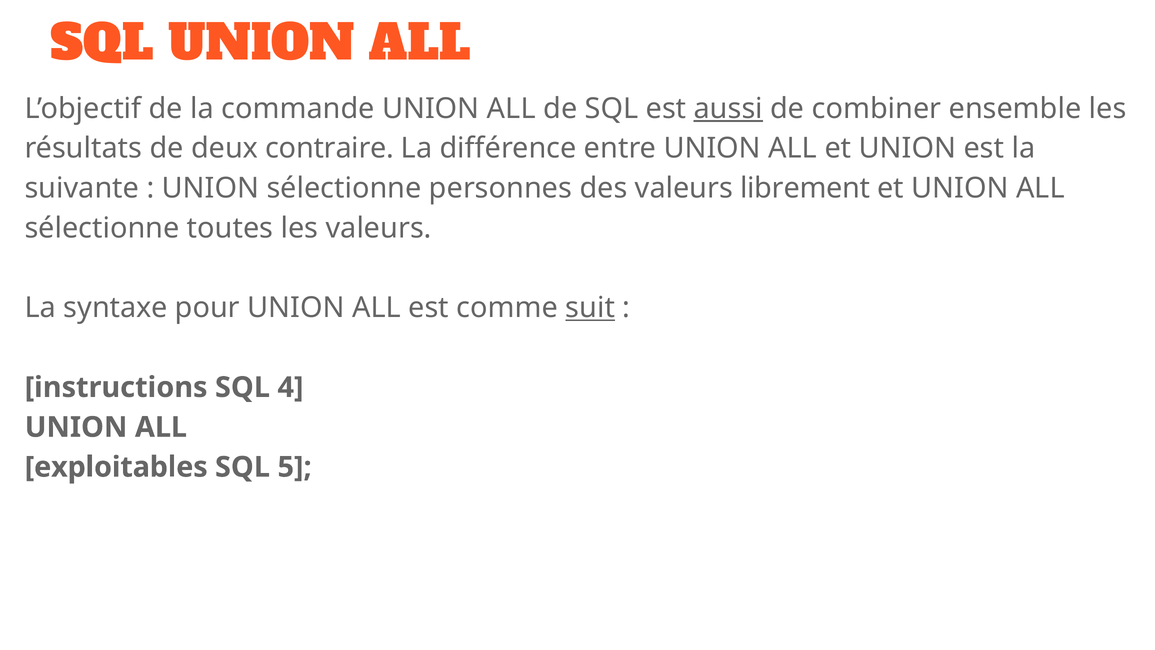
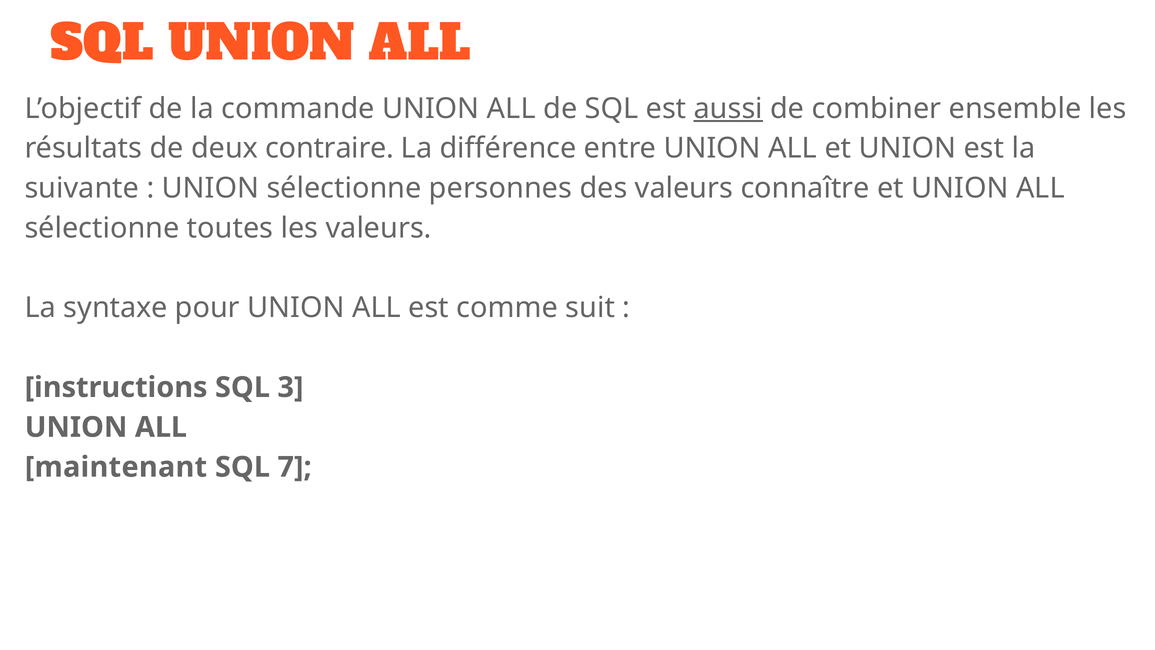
librement: librement -> connaître (805, 188)
suit underline: present -> none (590, 308)
4: 4 -> 3 (290, 387)
exploitables: exploitables -> maintenant (116, 467)
5: 5 -> 7 (295, 467)
